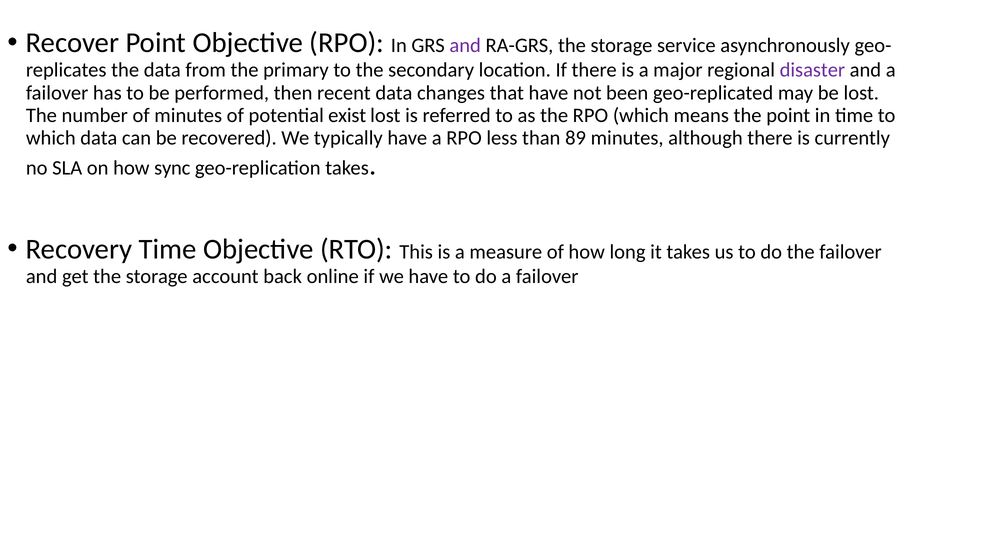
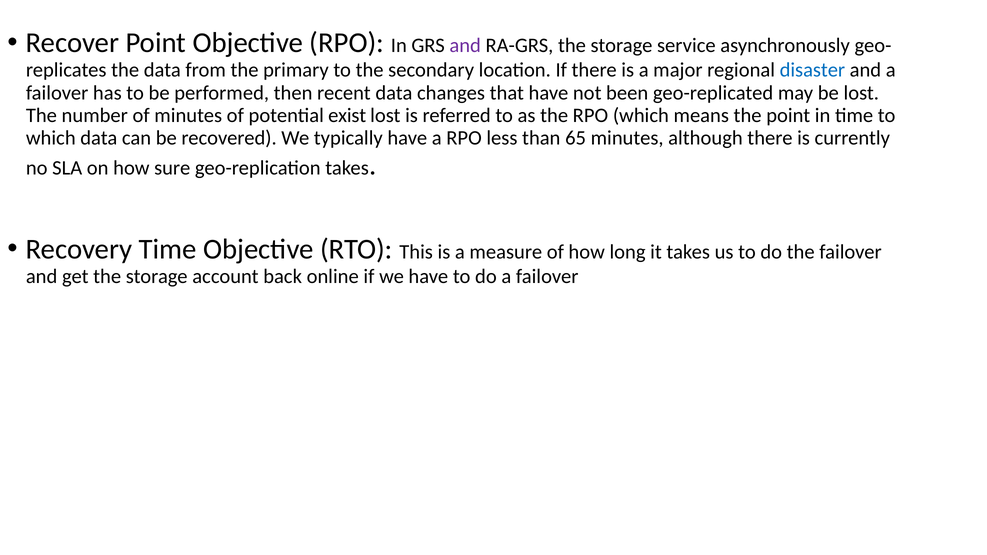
disaster colour: purple -> blue (812, 70)
89: 89 -> 65 (576, 138)
sync: sync -> sure (172, 168)
